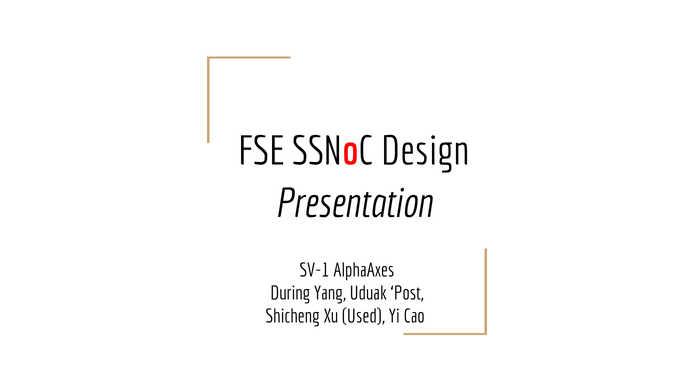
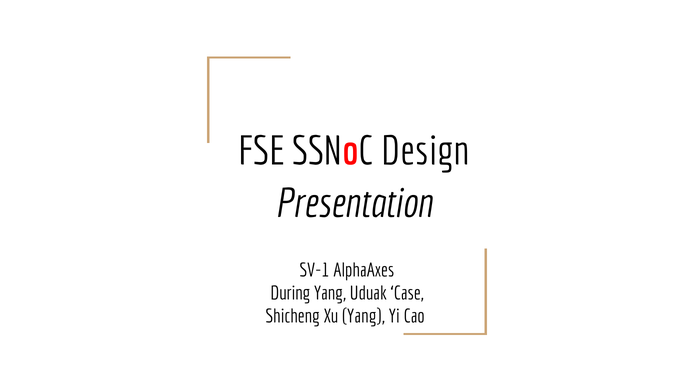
Post: Post -> Case (407, 293)
Xu Used: Used -> Yang (363, 316)
